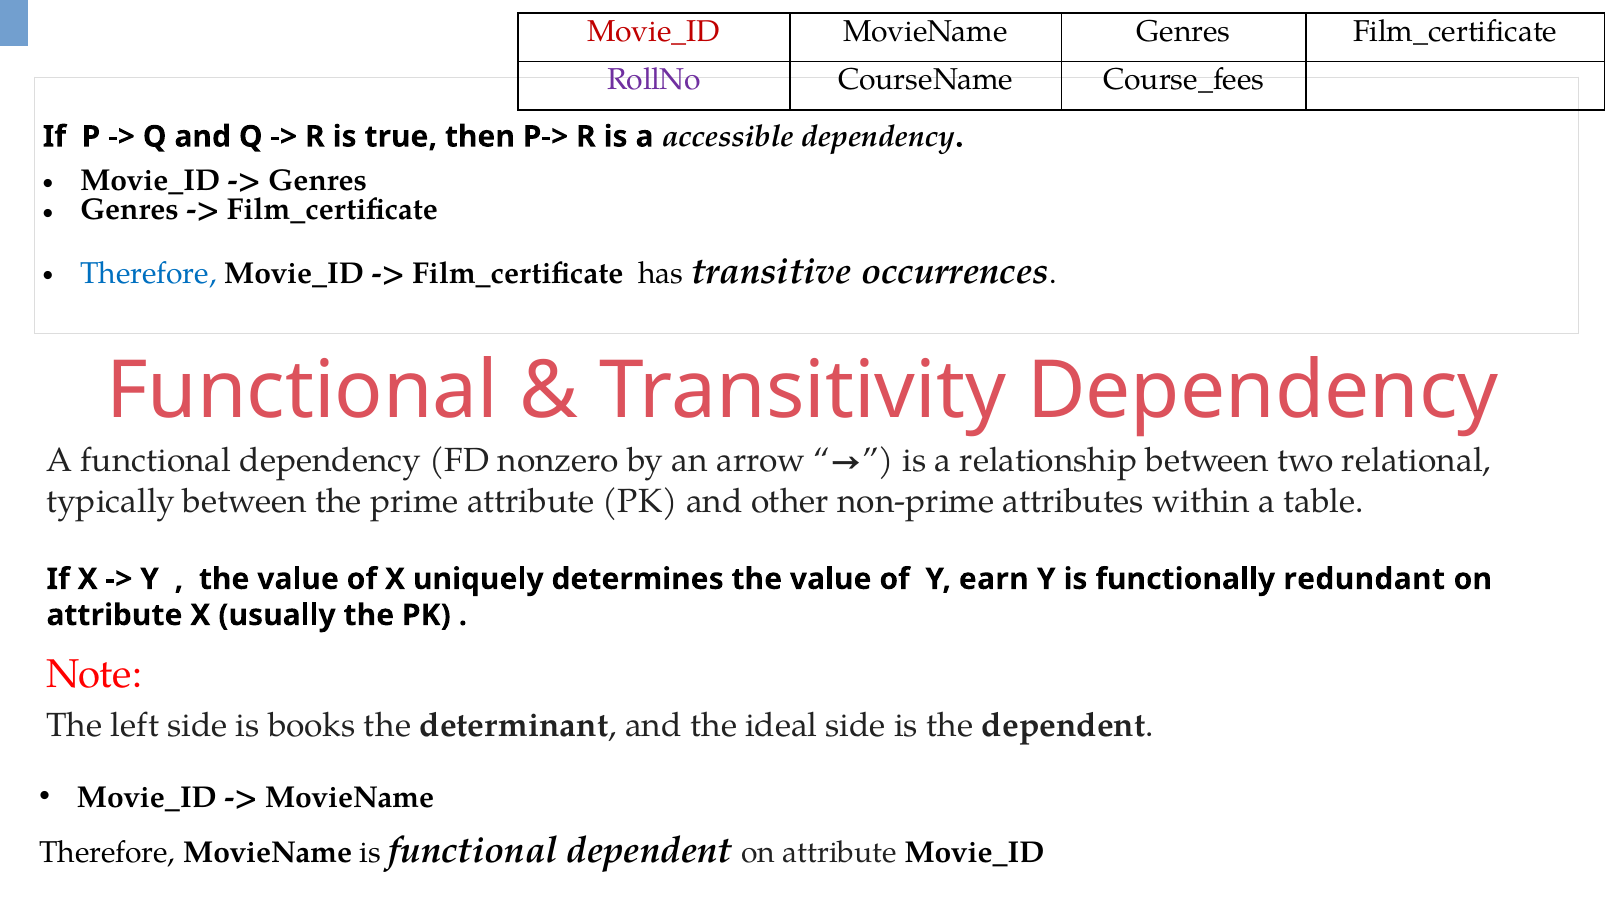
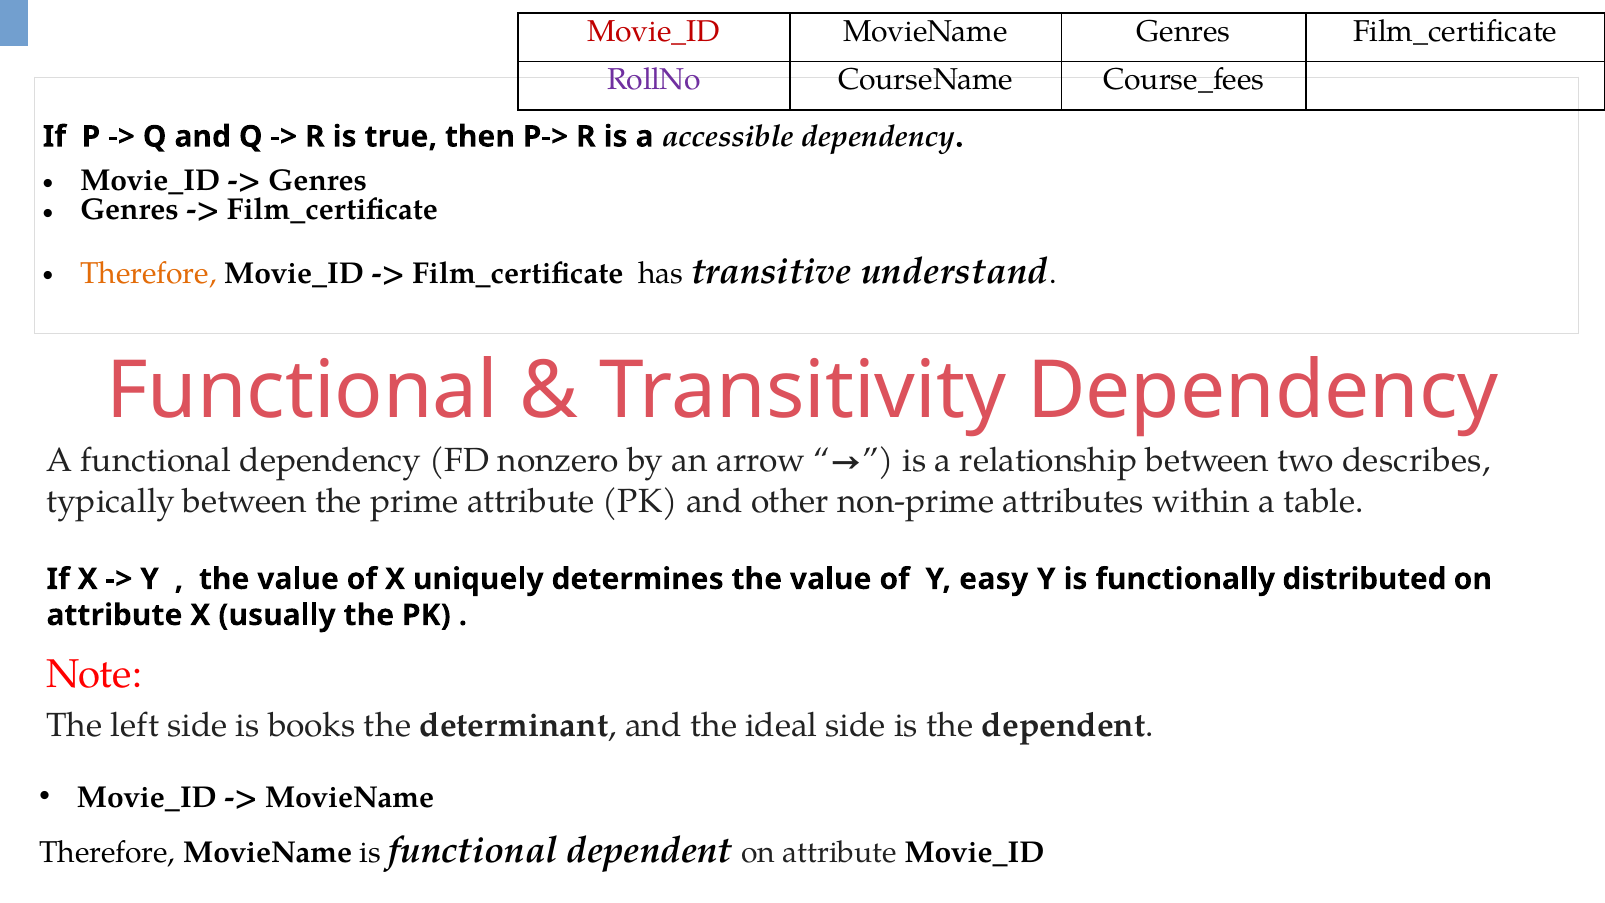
Therefore colour: blue -> orange (148, 274)
occurrences: occurrences -> understand (955, 271)
relational: relational -> describes (1416, 461)
earn: earn -> easy (994, 579)
redundant: redundant -> distributed (1364, 579)
